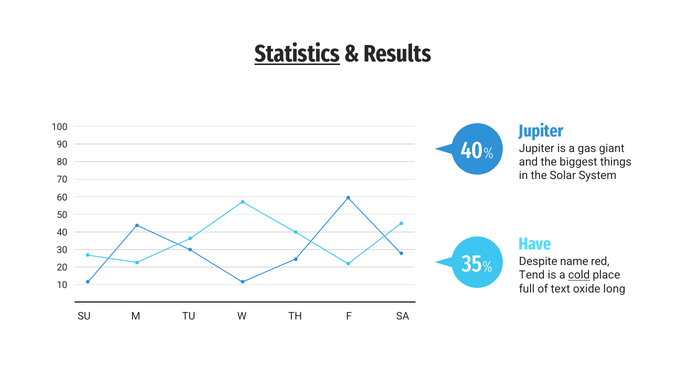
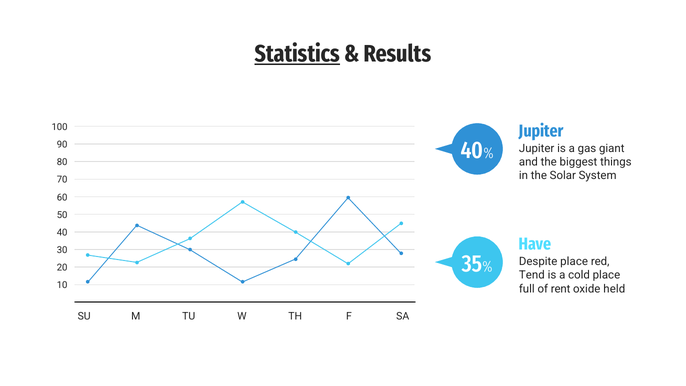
Despite name: name -> place (574, 261)
cold underline: present -> none (579, 275)
text: text -> rent (561, 289)
long: long -> held (614, 289)
